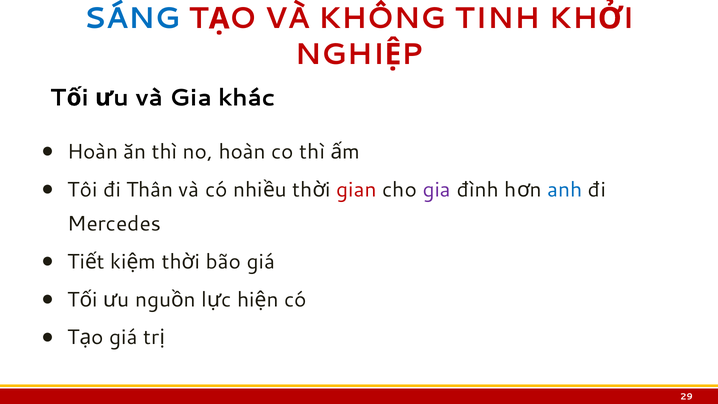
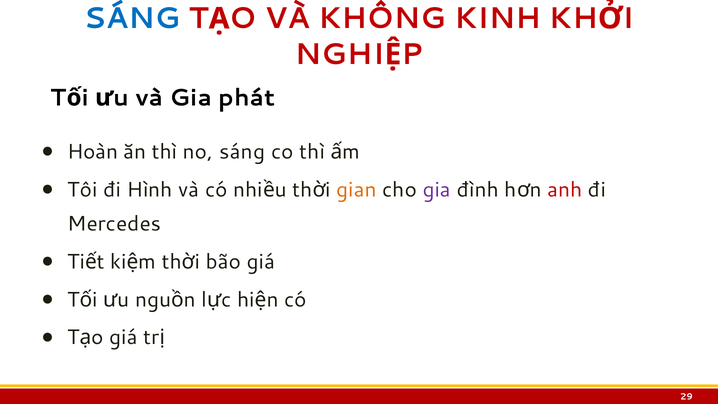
TINH: TINH -> KINH (498, 19)
khác: khác -> phát (247, 98)
no hoàn: hoàn -> sáng (242, 152)
Thân: Thân -> Hình (150, 190)
gian colour: red -> orange (356, 190)
anh colour: blue -> red (565, 190)
